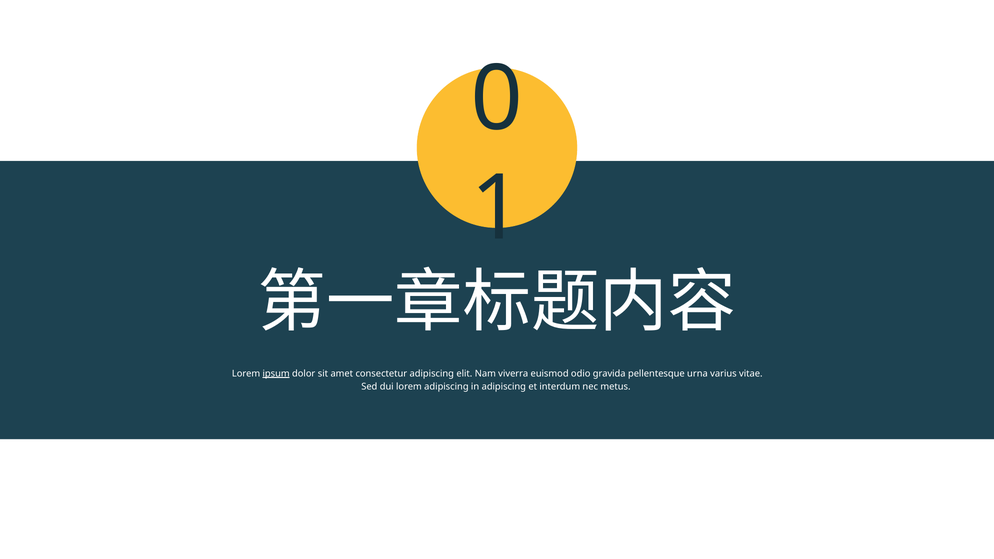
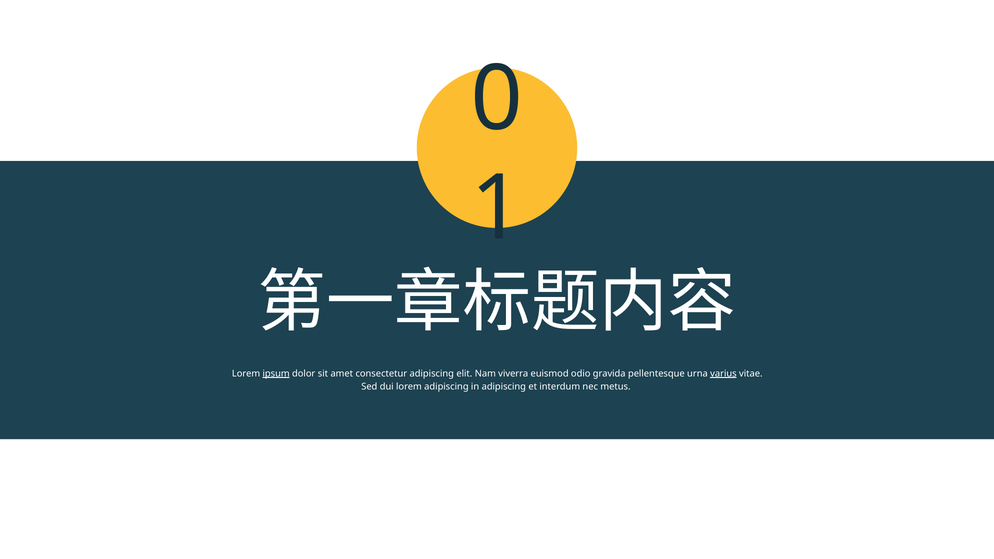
varius underline: none -> present (723, 374)
